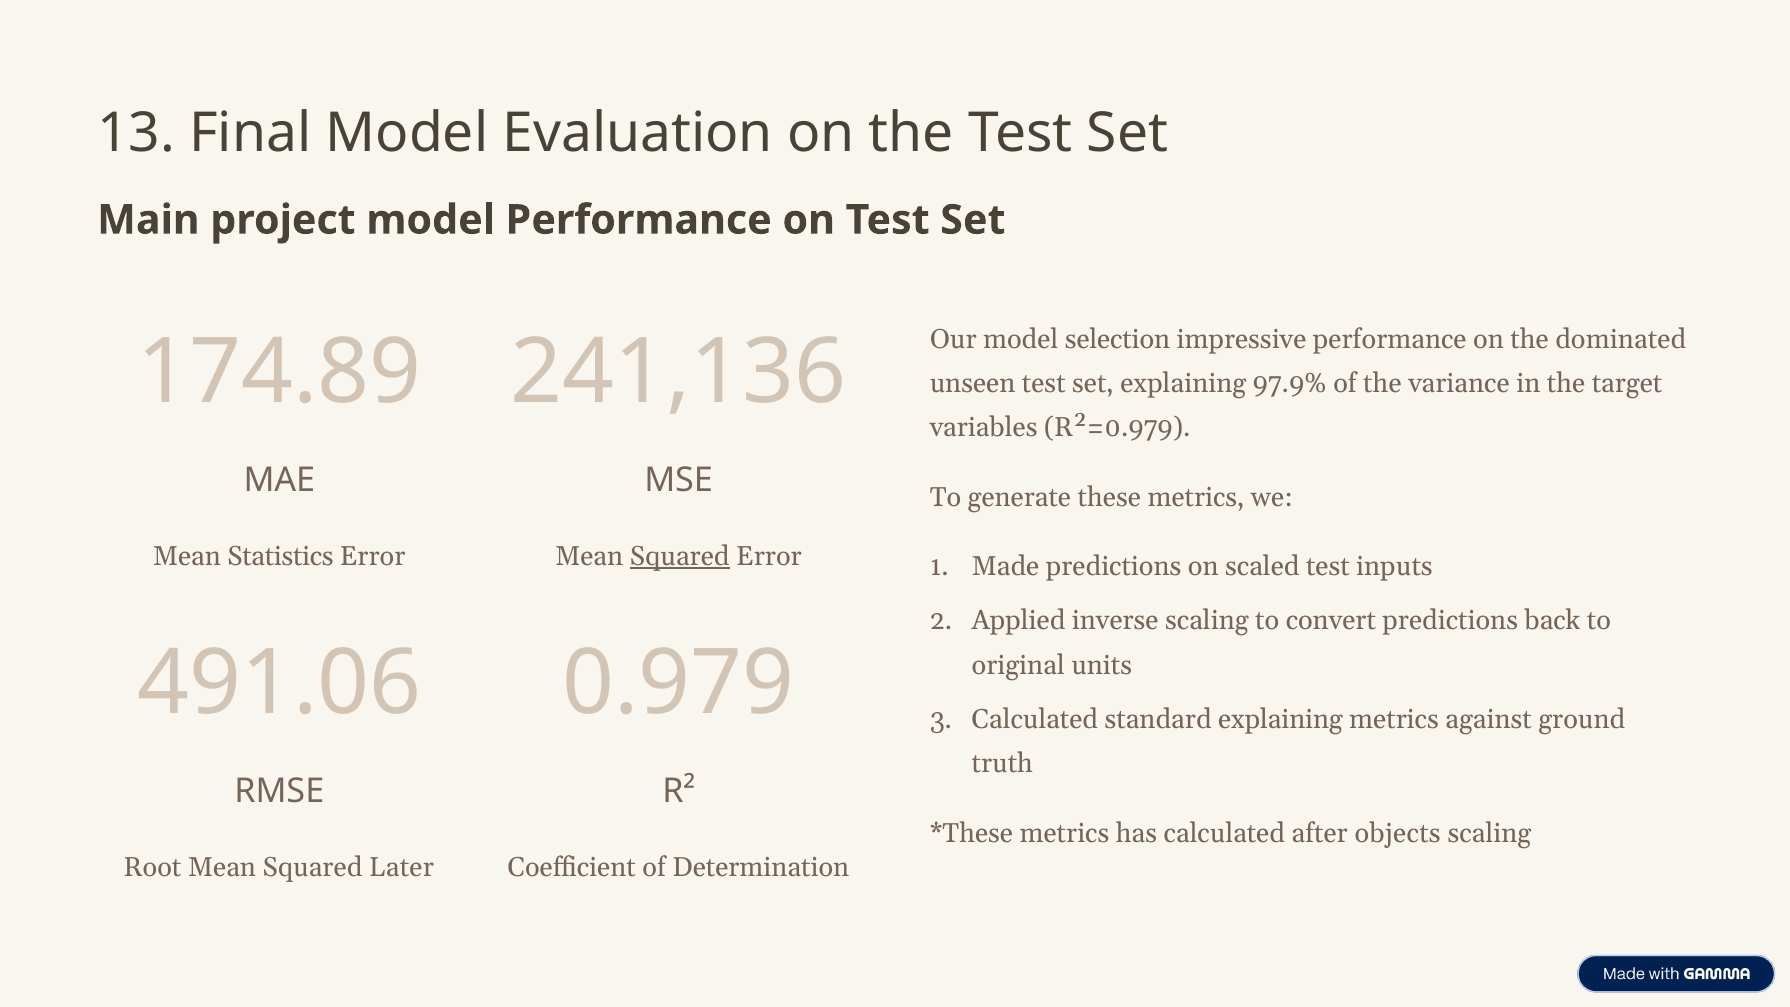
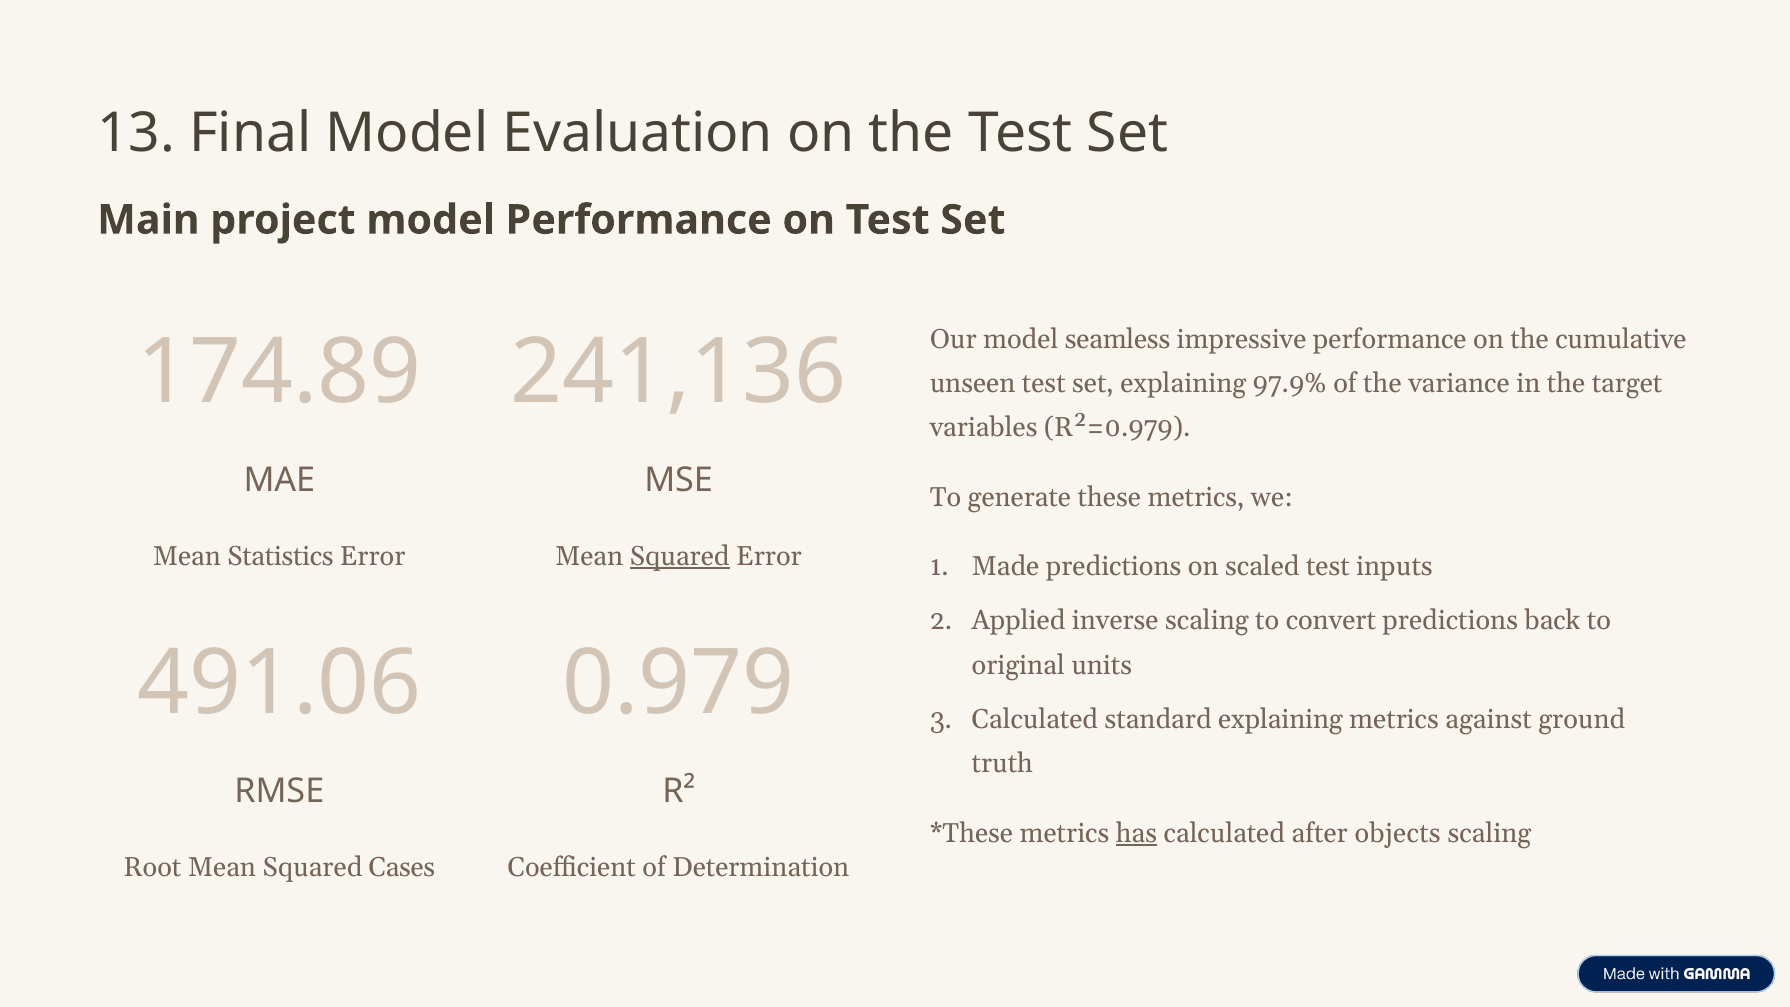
selection: selection -> seamless (1118, 339)
dominated: dominated -> cumulative (1621, 339)
has underline: none -> present (1136, 833)
Later: Later -> Cases (402, 868)
